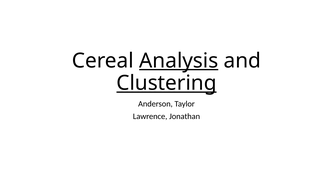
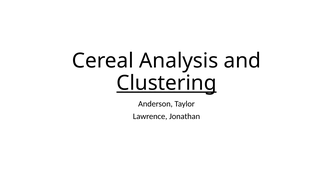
Analysis underline: present -> none (179, 61)
